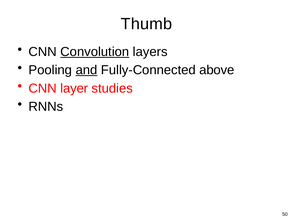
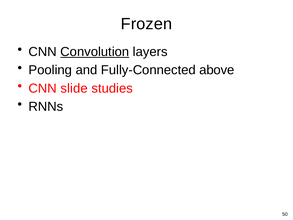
Thumb: Thumb -> Frozen (146, 24)
and underline: present -> none (86, 70)
layer: layer -> slide (74, 88)
